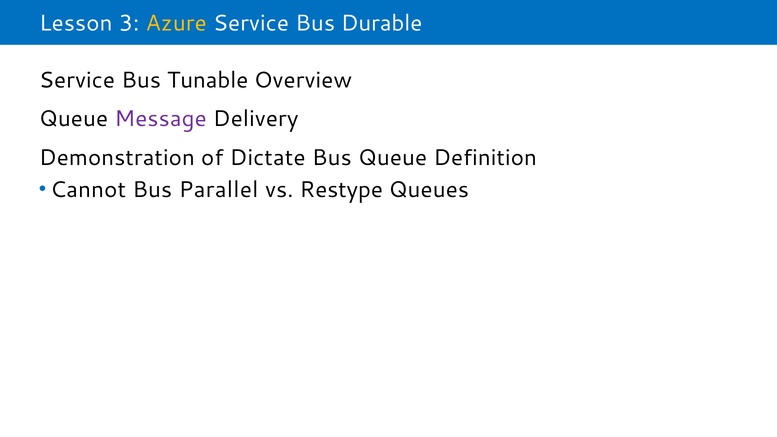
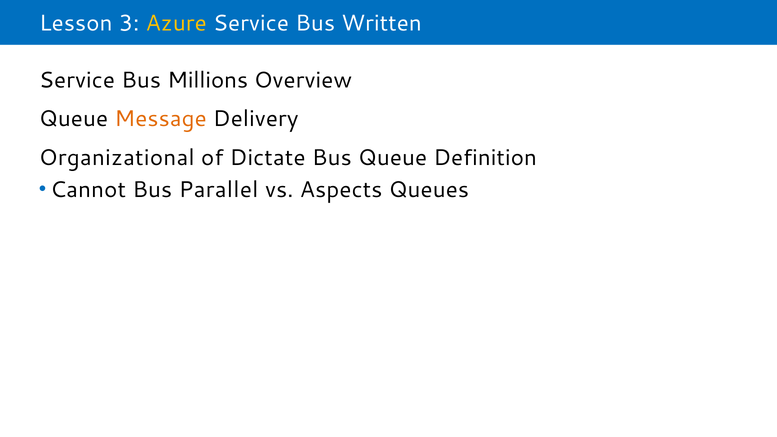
Durable: Durable -> Written (382, 23)
Tunable: Tunable -> Millions (208, 80)
Message colour: purple -> orange (161, 119)
Demonstration: Demonstration -> Organizational (117, 158)
Restype: Restype -> Aspects (341, 190)
